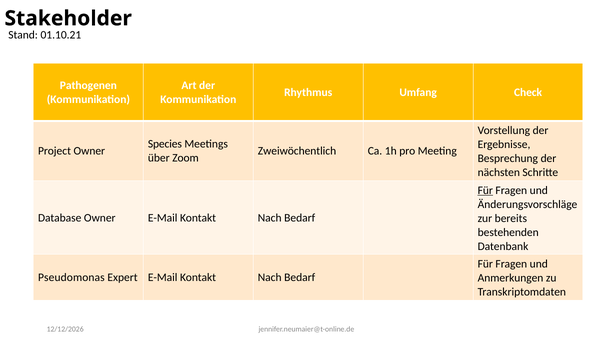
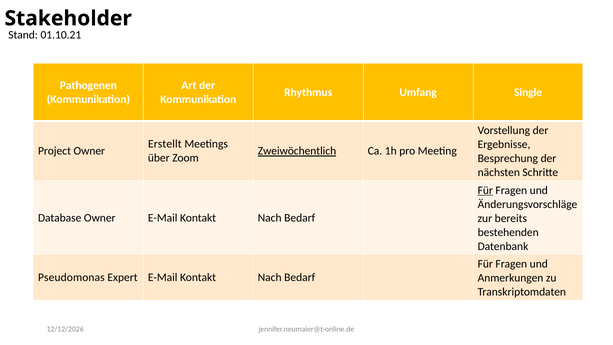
Check: Check -> Single (528, 92)
Species: Species -> Erstellt (165, 144)
Zweiwöchentlich underline: none -> present (297, 151)
